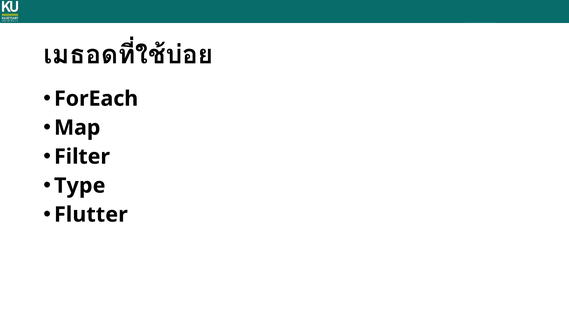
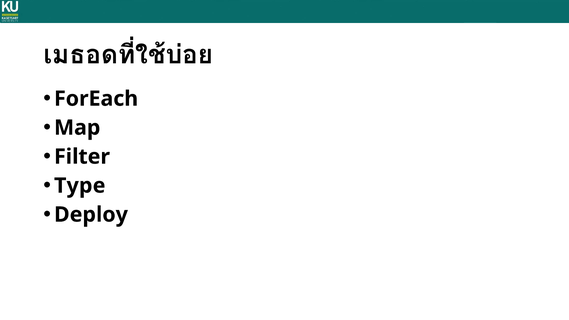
Flutter: Flutter -> Deploy (91, 215)
